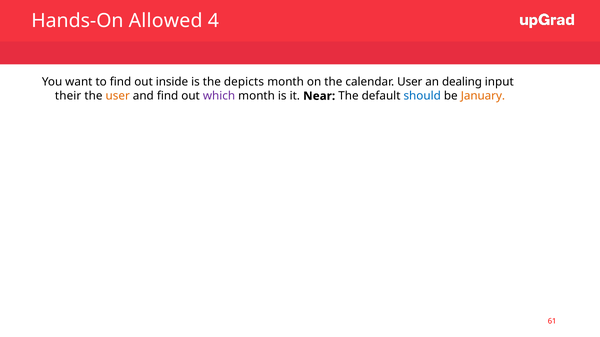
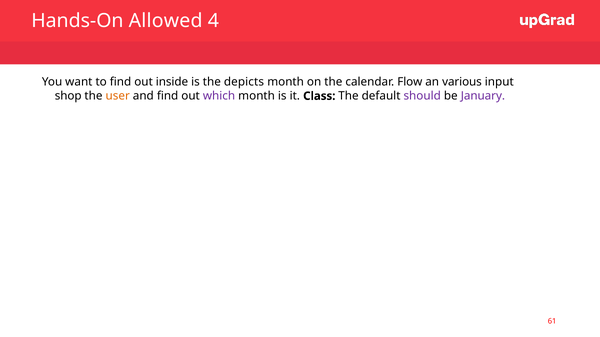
calendar User: User -> Flow (410, 82)
dealing: dealing -> various (462, 82)
their: their -> shop (68, 96)
Near: Near -> Class (319, 96)
should colour: blue -> purple (422, 96)
January colour: orange -> purple (483, 96)
